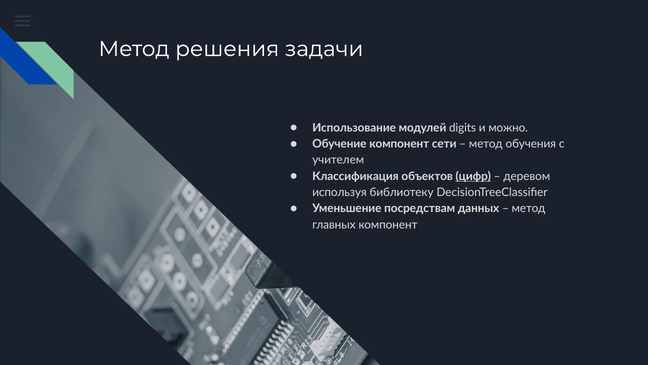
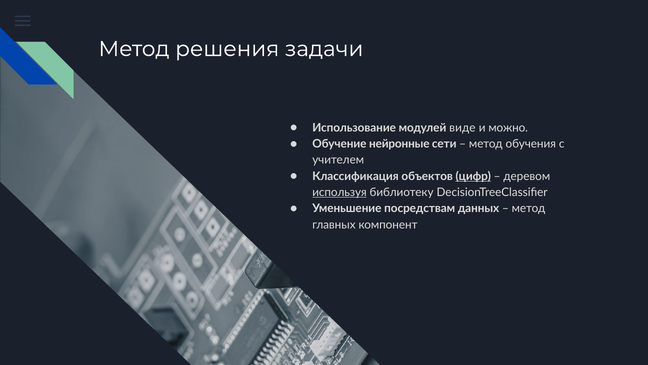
digits: digits -> виде (462, 127)
Обучение компонент: компонент -> нейронные (399, 144)
используя underline: none -> present (339, 192)
